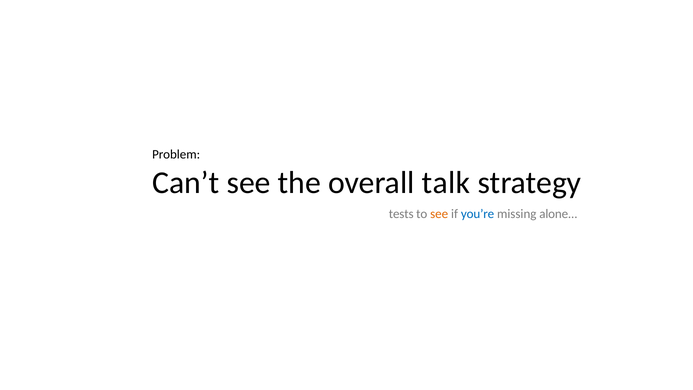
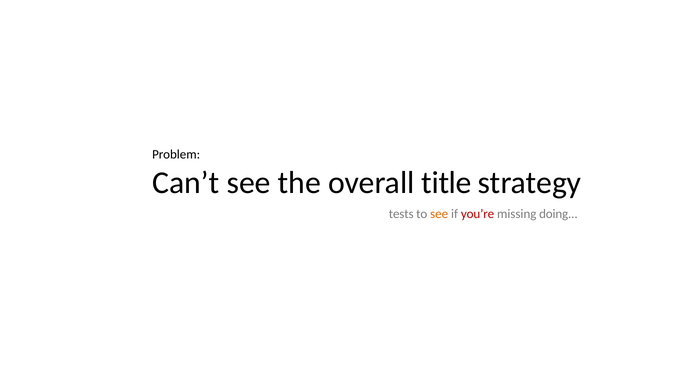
talk: talk -> title (446, 183)
you’re colour: blue -> red (478, 214)
alone: alone -> doing (558, 214)
